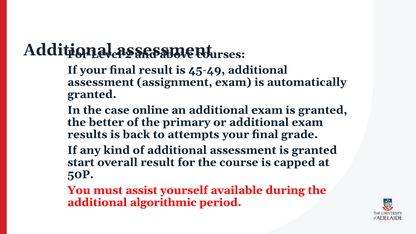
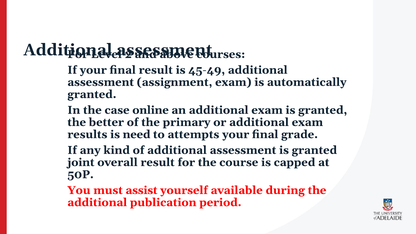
back: back -> need (137, 135)
start: start -> joint (81, 163)
algorithmic: algorithmic -> publication (163, 203)
